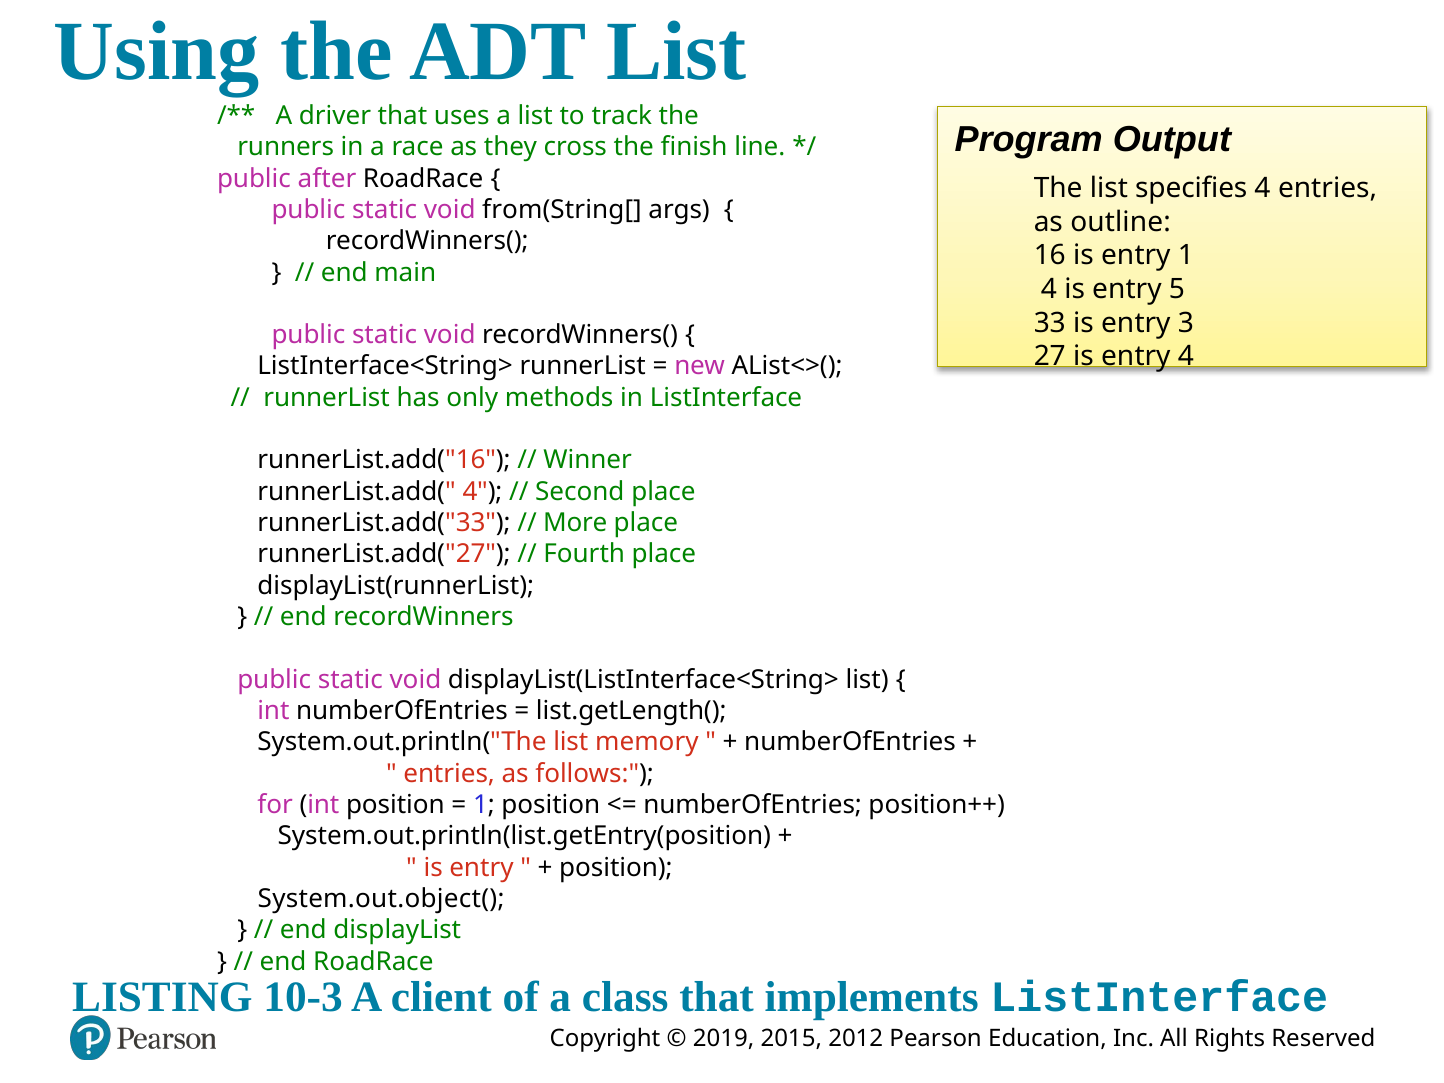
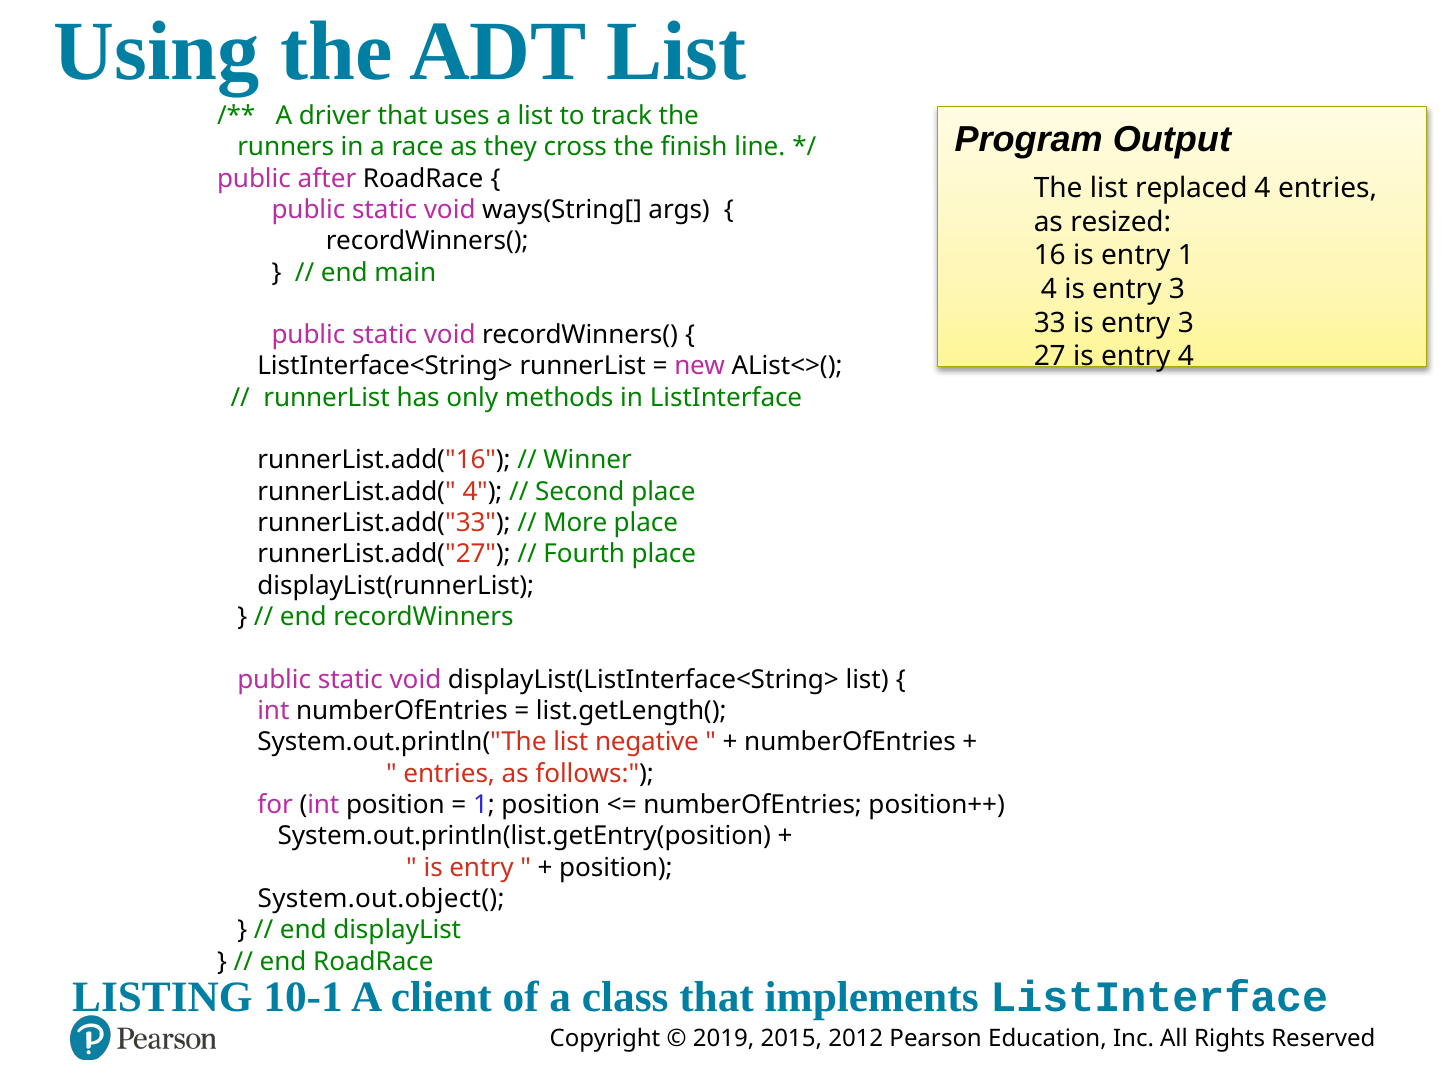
specifies: specifies -> replaced (1191, 188)
from(String[: from(String[ -> ways(String[ (562, 210)
outline: outline -> resized (1121, 222)
4 is entry 5: 5 -> 3 (1177, 289)
memory: memory -> negative (647, 742)
10-3: 10-3 -> 10-1 (303, 998)
